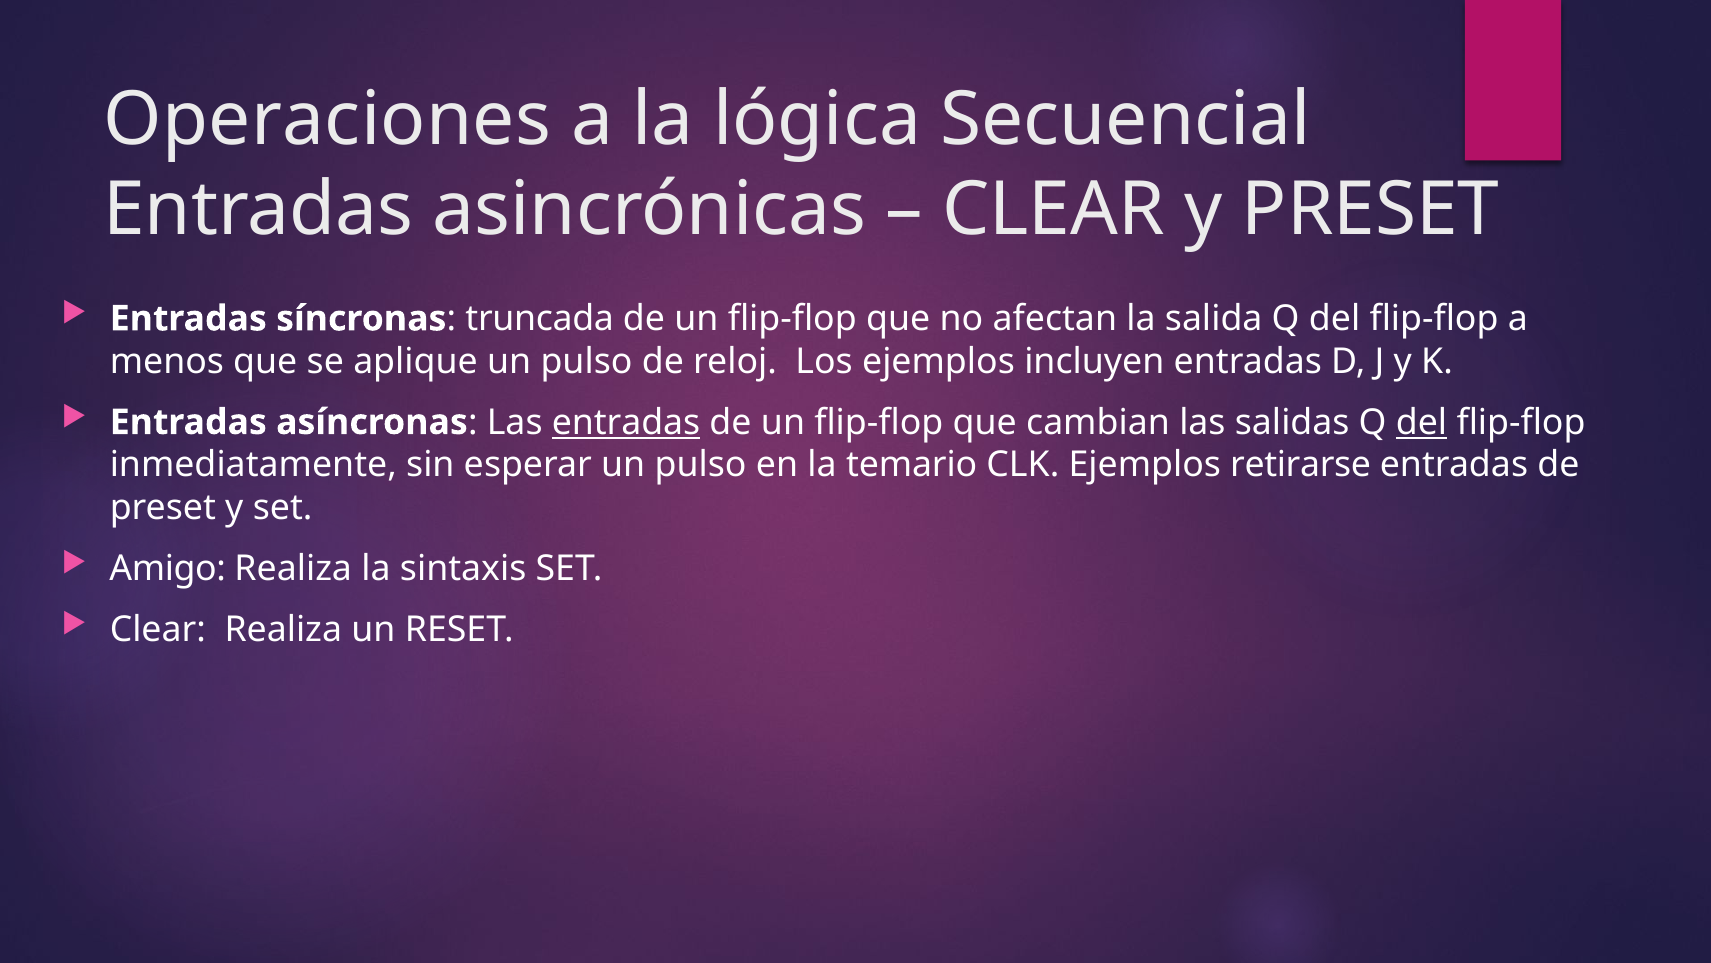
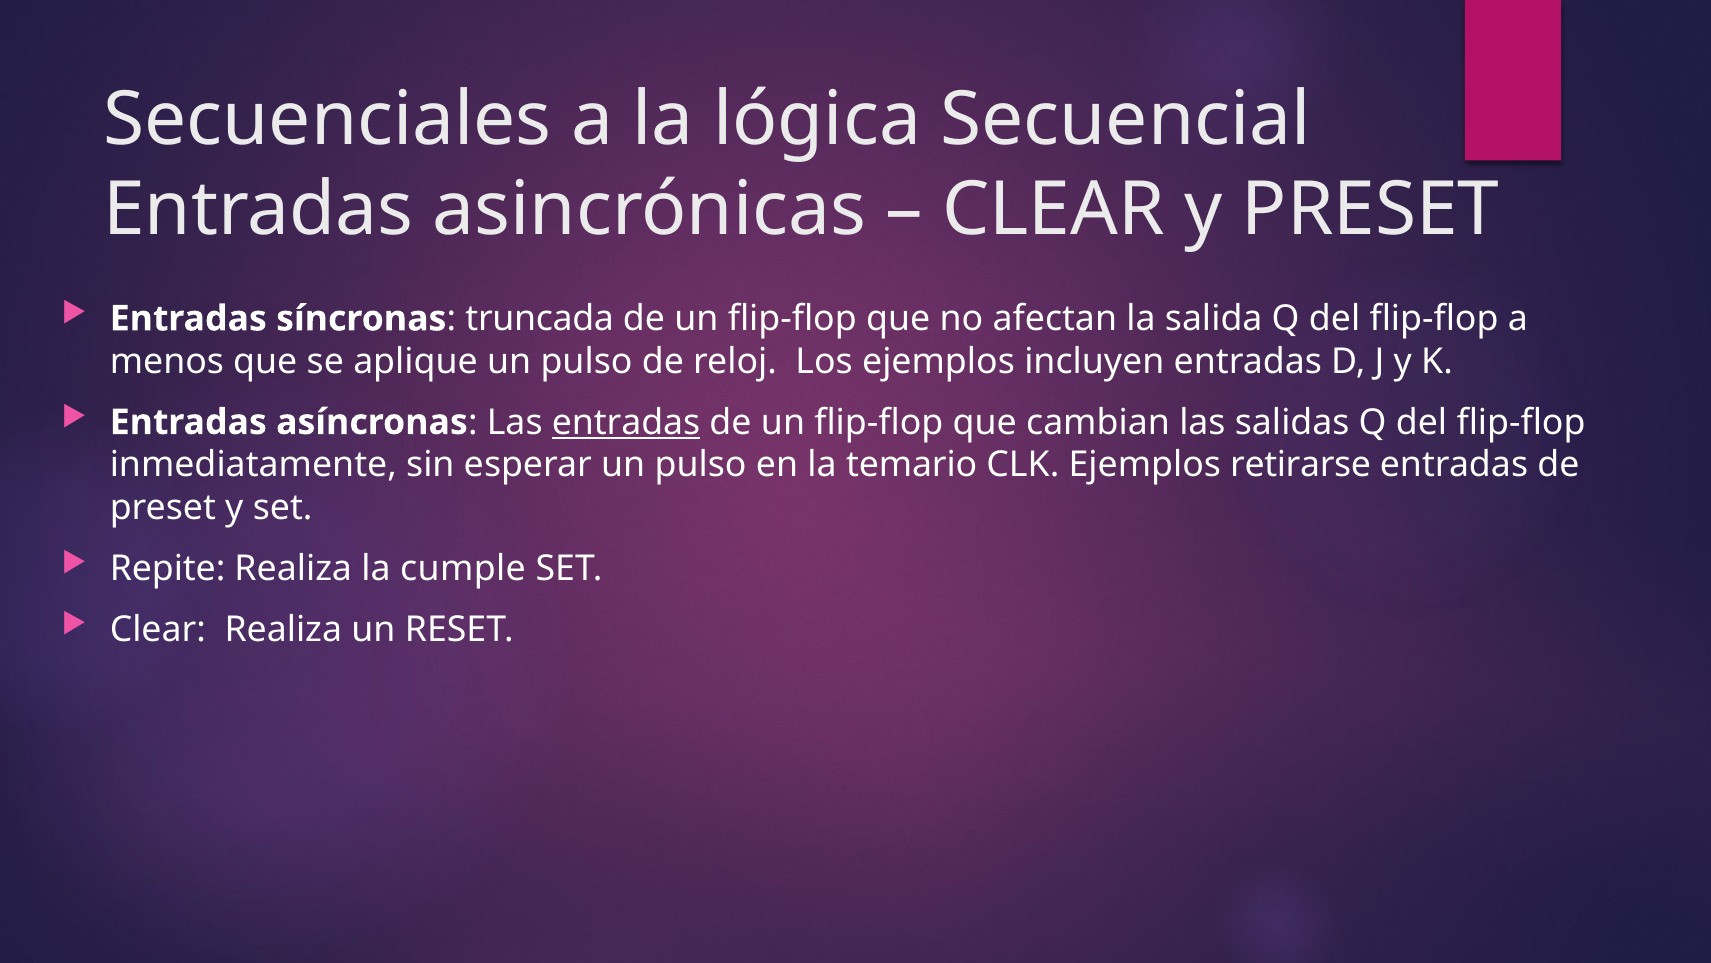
Operaciones: Operaciones -> Secuenciales (328, 120)
del underline: present -> none (1421, 422)
Amigo: Amigo -> Repite (168, 568)
sintaxis: sintaxis -> cumple (463, 568)
